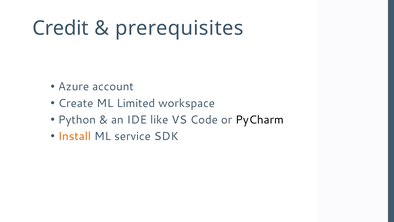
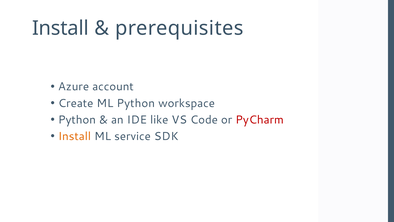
Credit: Credit -> Install (60, 28)
ML Limited: Limited -> Python (136, 103)
PyCharm colour: black -> red (260, 120)
